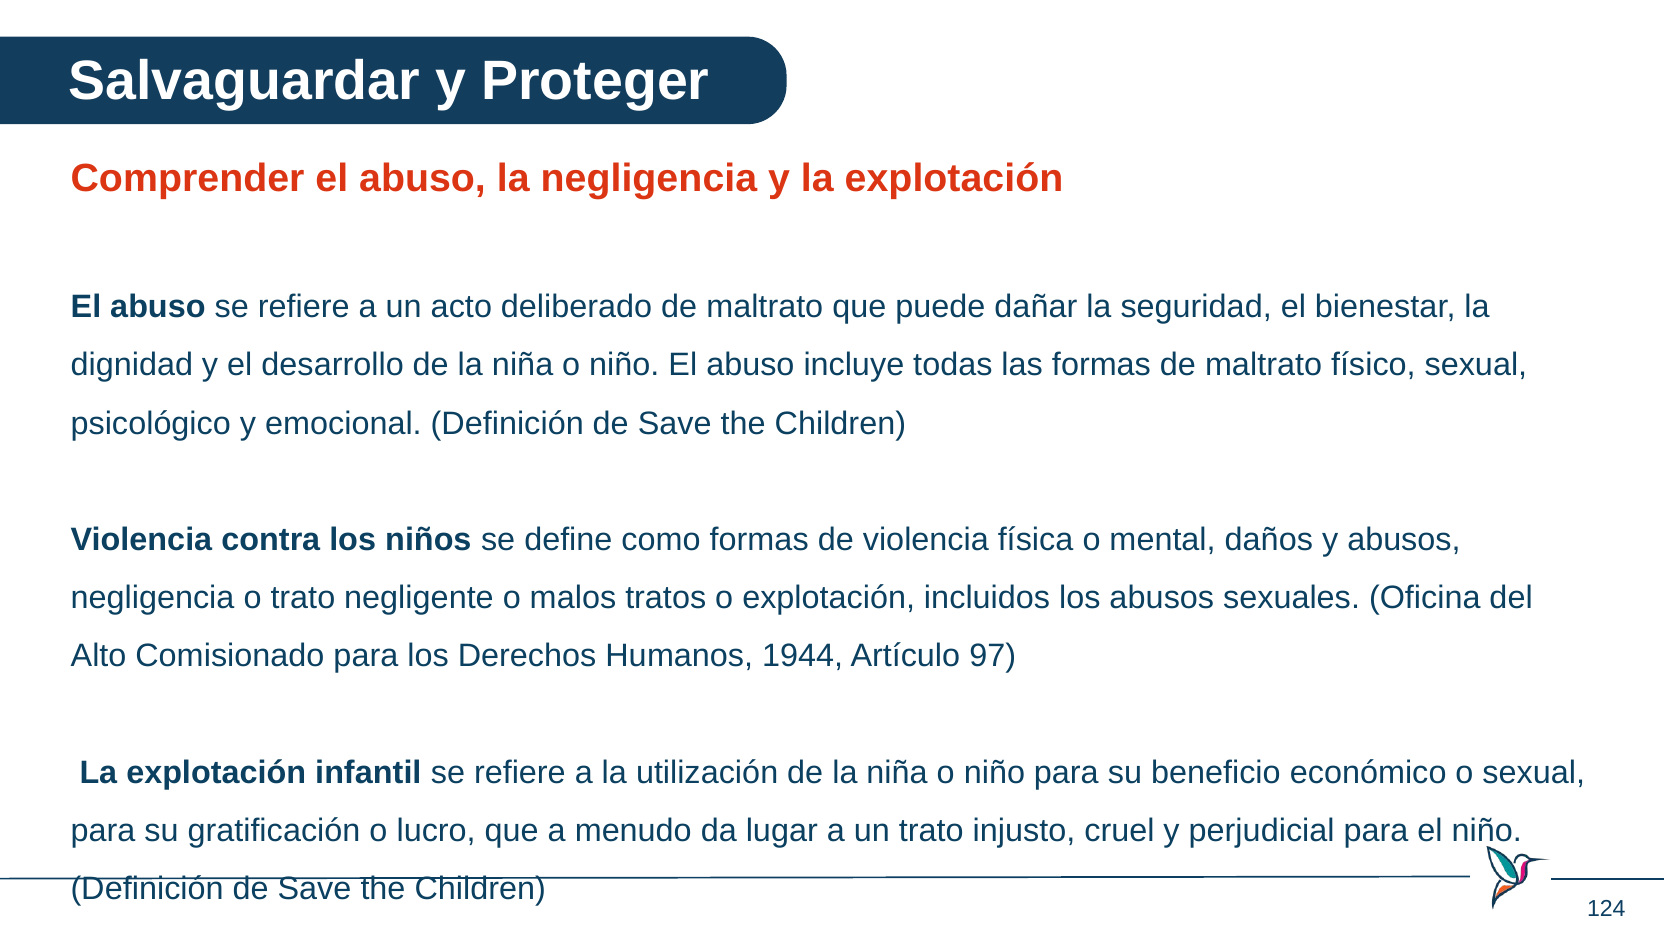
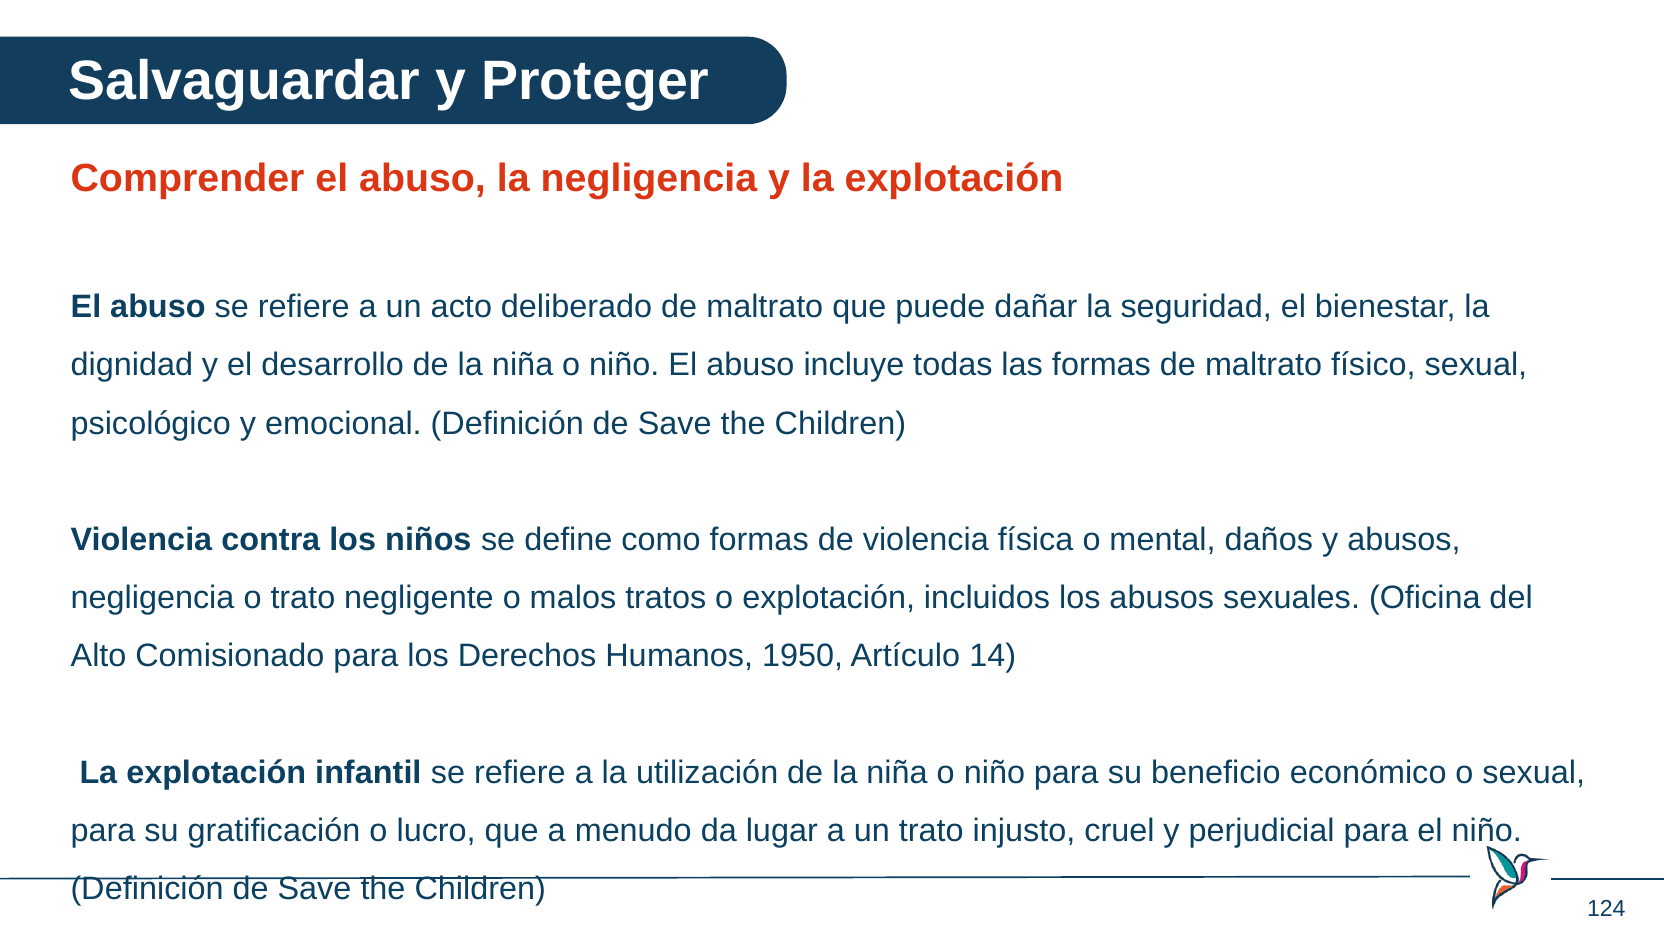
1944: 1944 -> 1950 (803, 656)
97: 97 -> 14 (993, 656)
